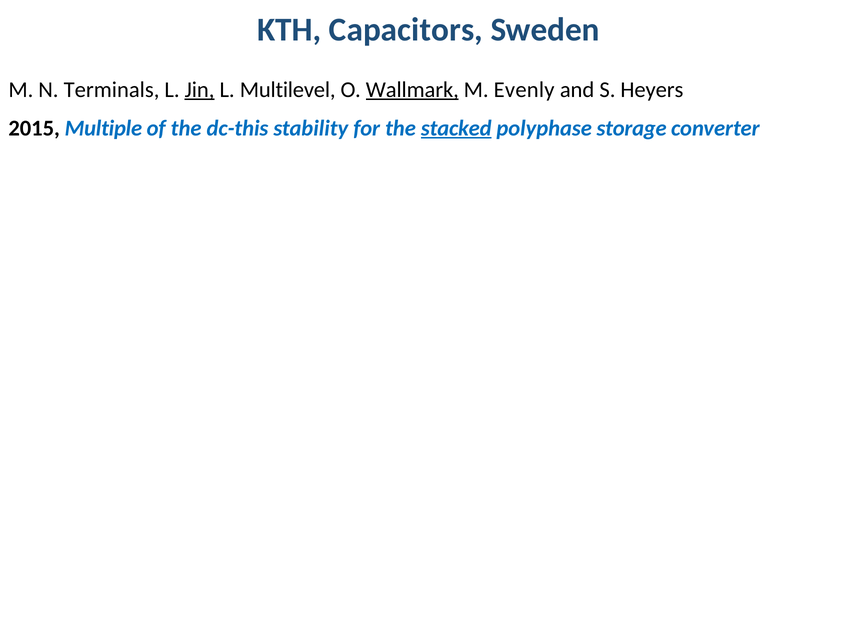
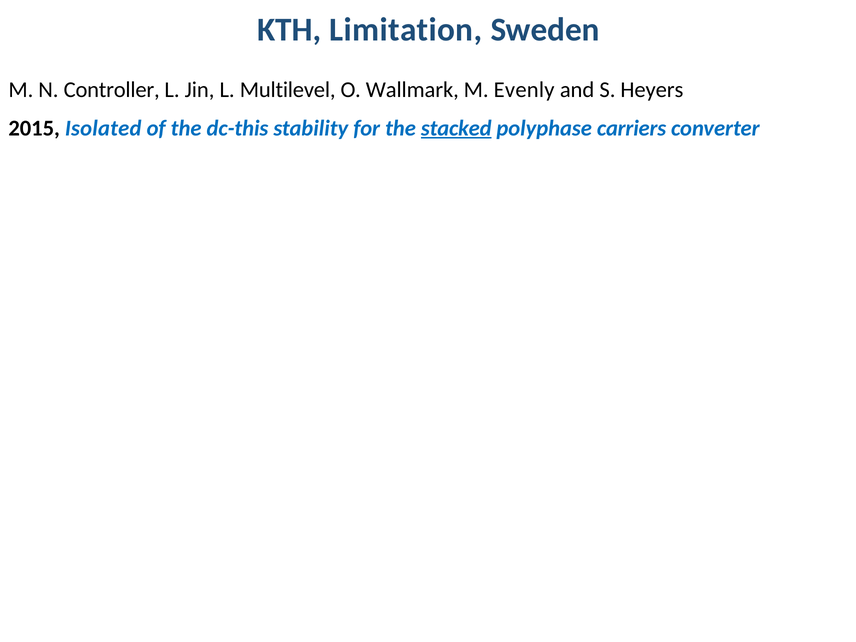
Capacitors: Capacitors -> Limitation (406, 30)
Terminals: Terminals -> Controller (112, 90)
Jin underline: present -> none (200, 90)
Wallmark underline: present -> none (412, 90)
Multiple: Multiple -> Isolated (103, 128)
storage: storage -> carriers (632, 128)
